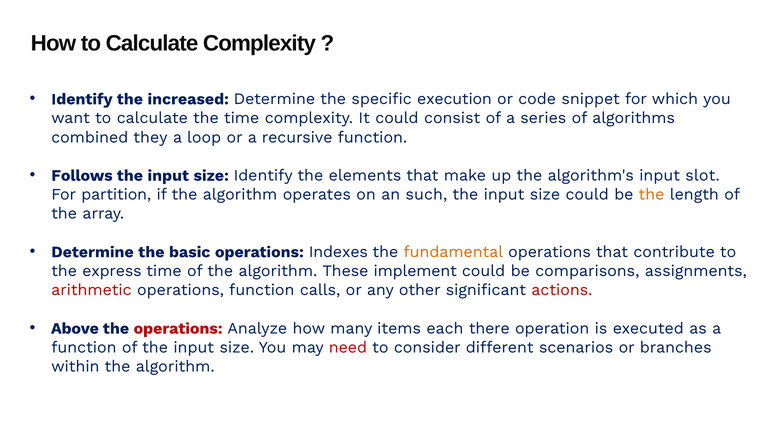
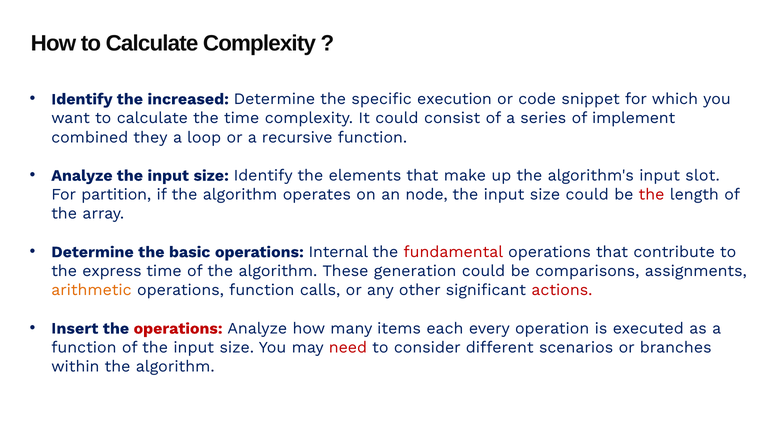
algorithms: algorithms -> implement (634, 118)
Follows: Follows -> Analyze (82, 176)
such: such -> node (427, 195)
the colour: orange -> red (651, 195)
Indexes: Indexes -> Internal (338, 252)
fundamental colour: orange -> red (453, 252)
implement: implement -> generation (415, 271)
arithmetic colour: red -> orange (91, 290)
Above: Above -> Insert (75, 329)
there: there -> every (489, 329)
